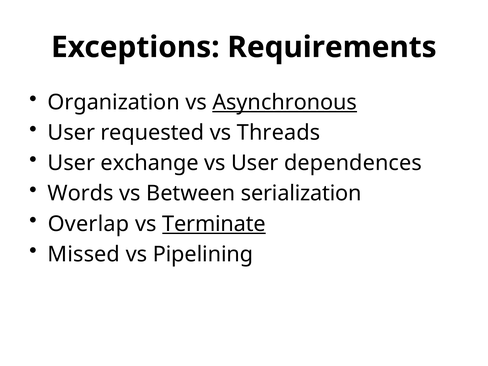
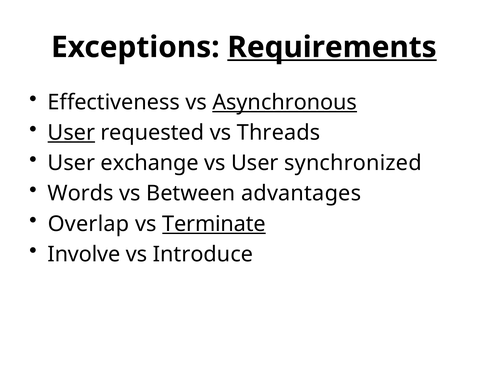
Requirements underline: none -> present (332, 47)
Organization: Organization -> Effectiveness (114, 102)
User underline: none -> present (71, 133)
dependences: dependences -> synchronized (353, 163)
serialization: serialization -> advantages (301, 193)
Missed: Missed -> Involve (84, 254)
Pipelining: Pipelining -> Introduce (203, 254)
